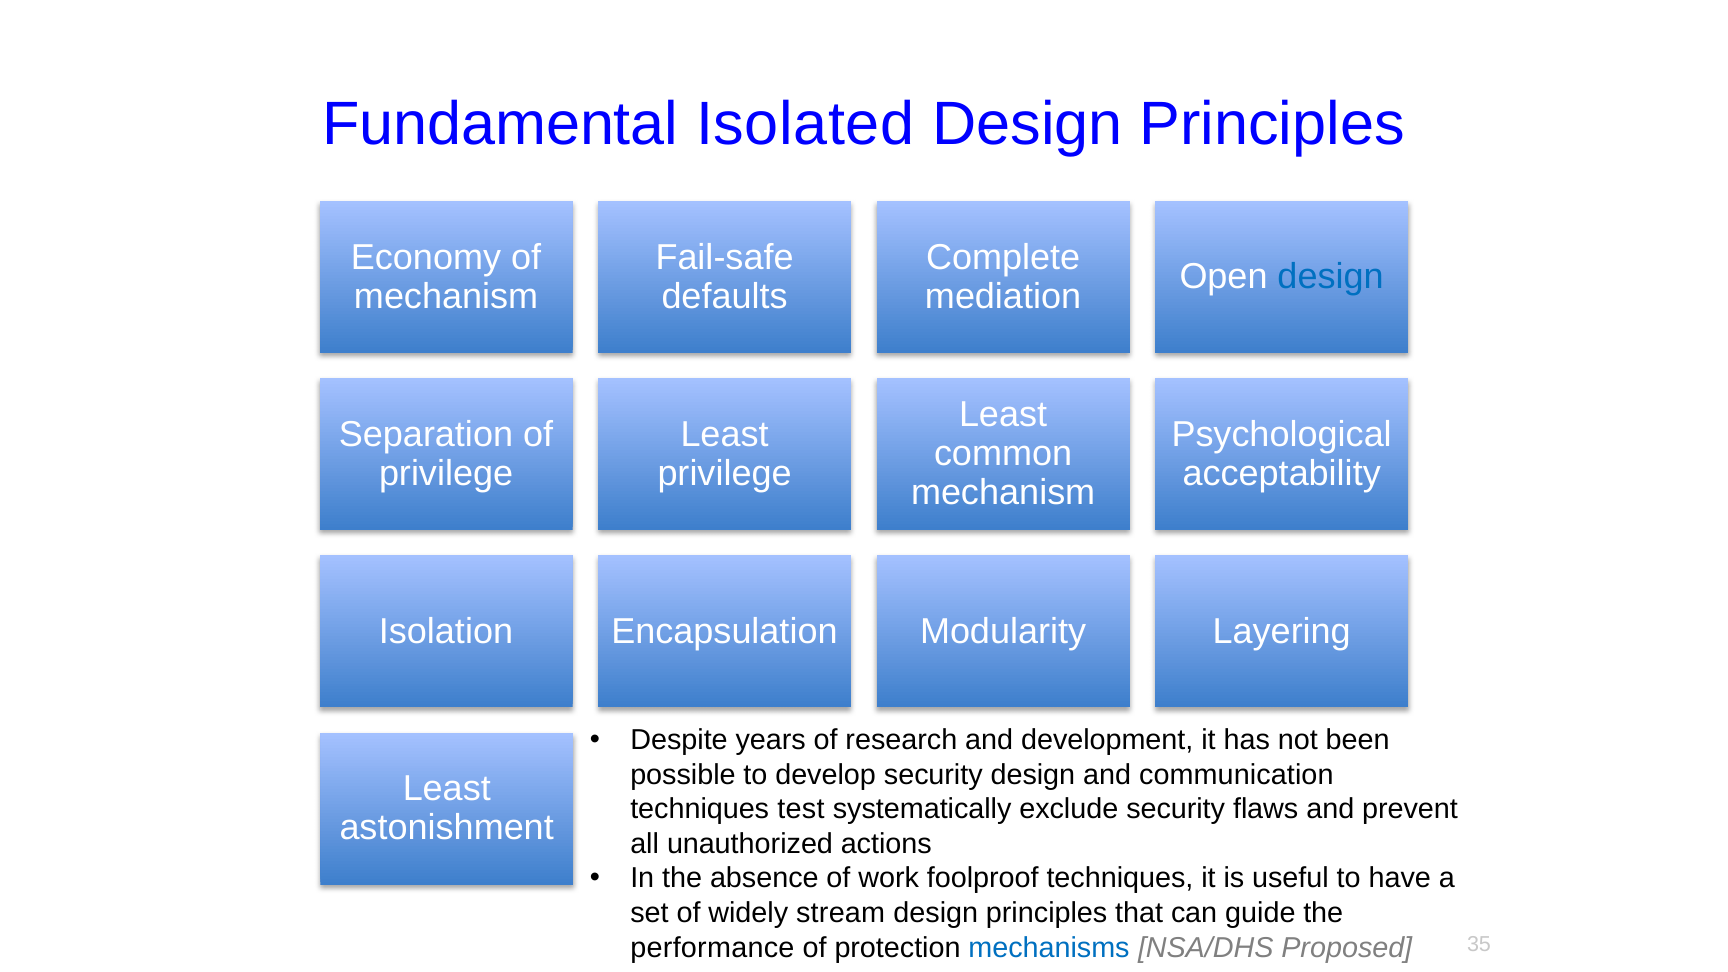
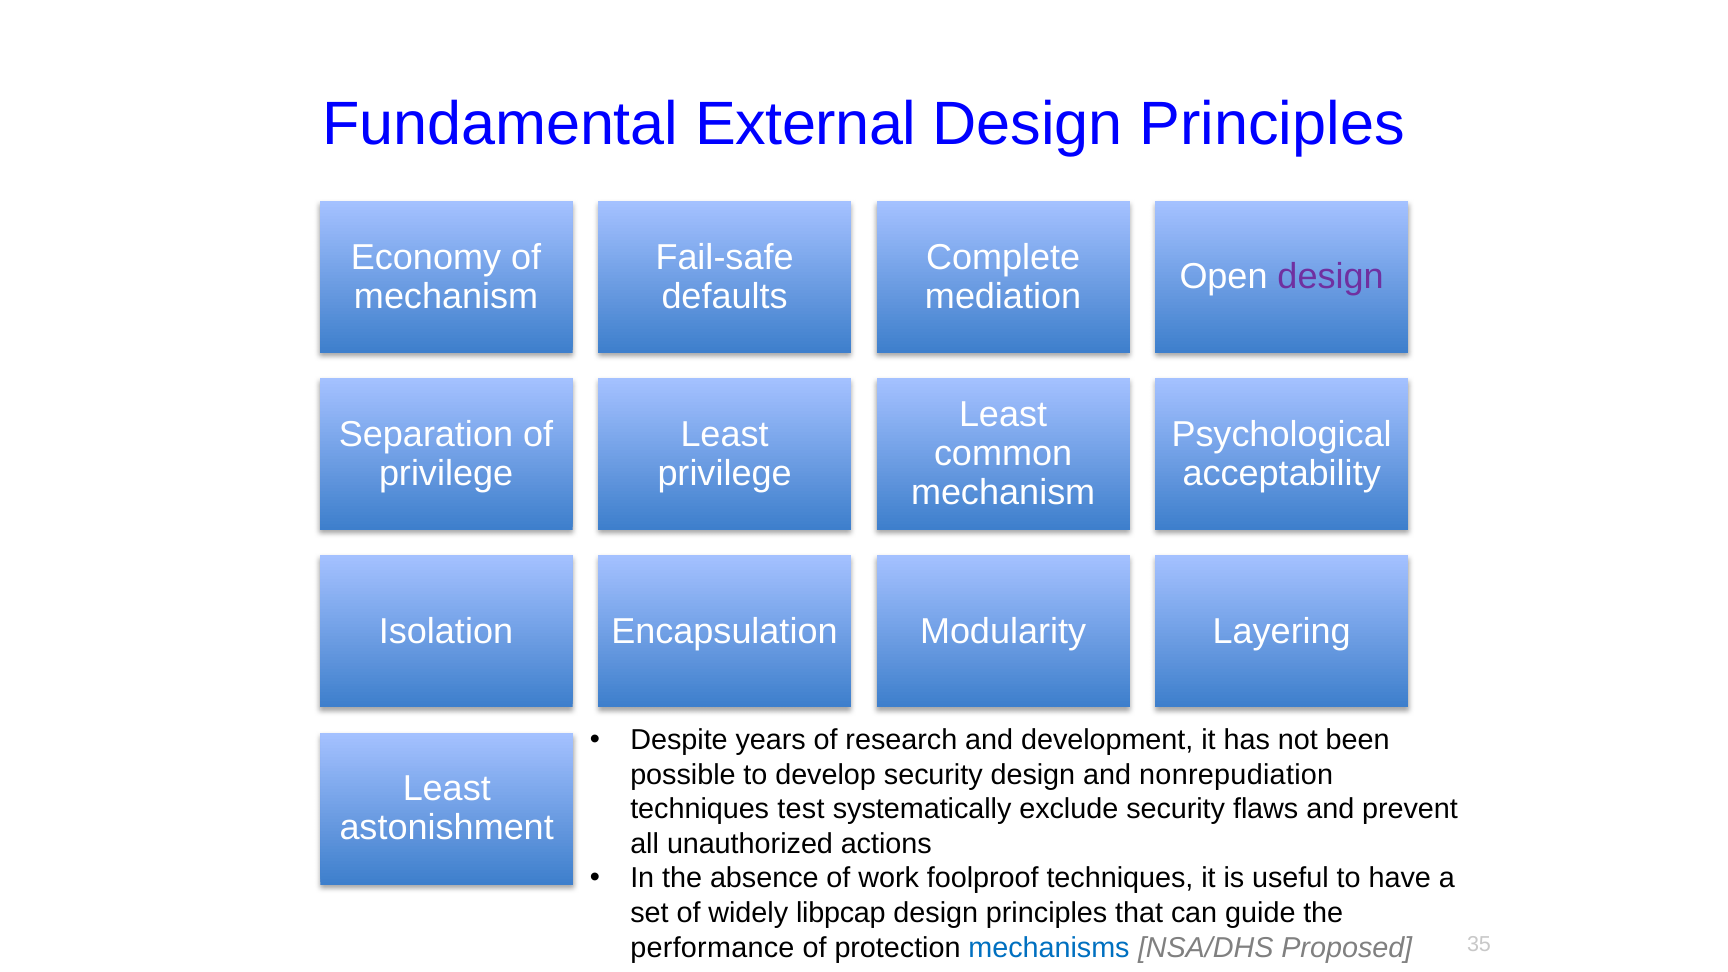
Isolated: Isolated -> External (806, 124)
design colour: blue -> purple (1331, 277)
communication: communication -> nonrepudiation (1236, 775)
stream: stream -> libpcap (841, 913)
